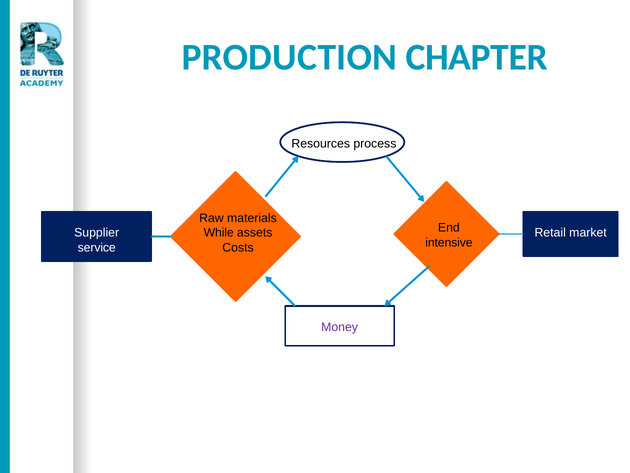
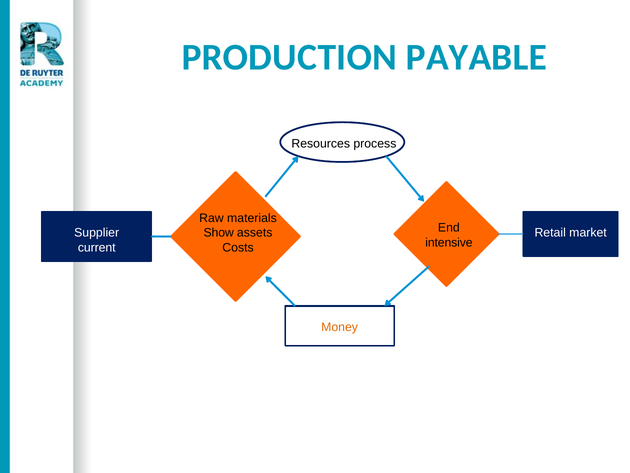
CHAPTER: CHAPTER -> PAYABLE (476, 57)
While: While -> Show (219, 233)
service: service -> current (97, 247)
Money colour: purple -> orange (340, 327)
